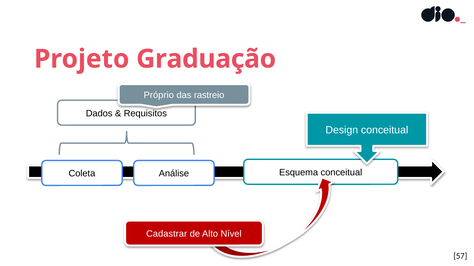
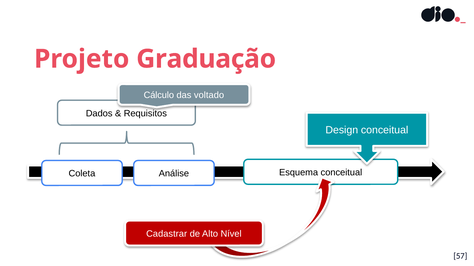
Próprio: Próprio -> Cálculo (159, 95)
rastreio: rastreio -> voltado (209, 95)
